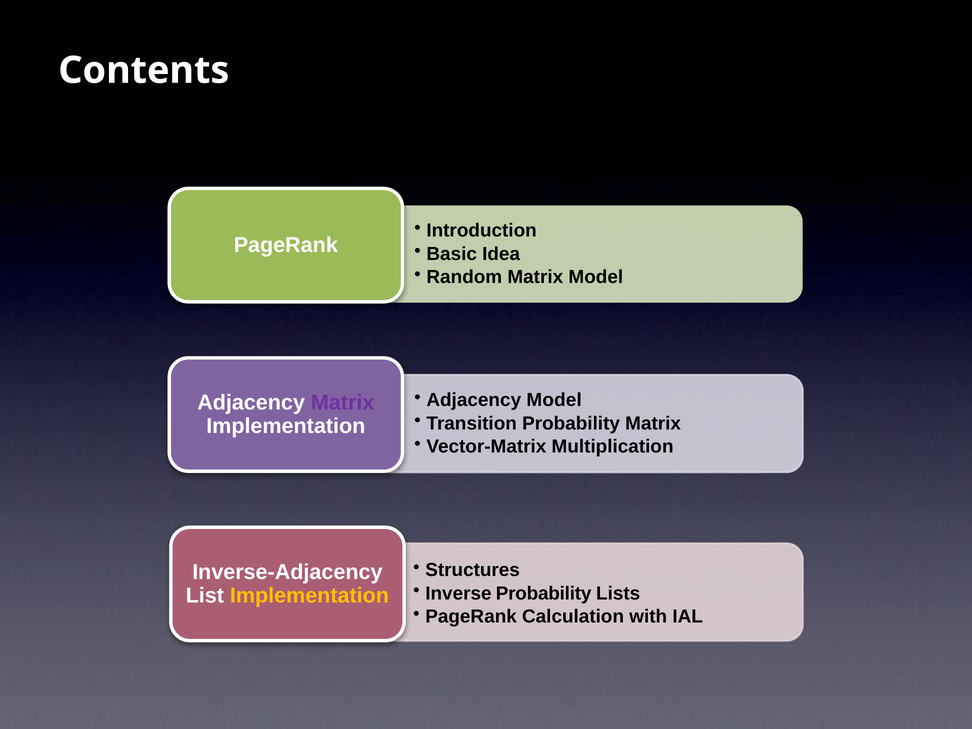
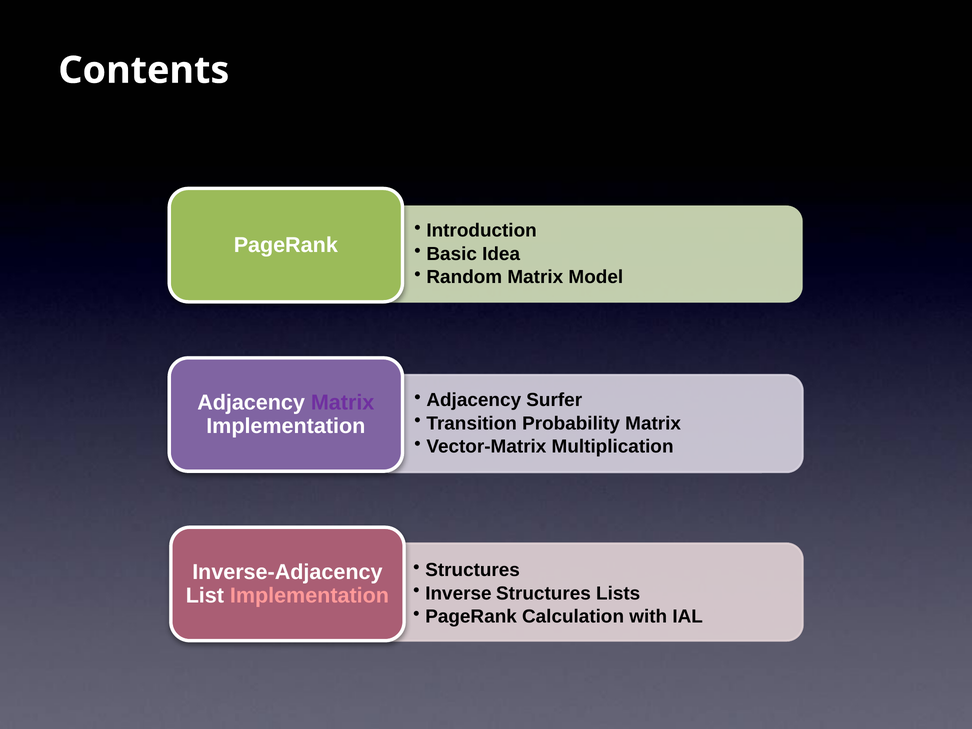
Adjacency Model: Model -> Surfer (554, 400)
Inverse Probability: Probability -> Structures (543, 593)
Implementation colour: yellow -> pink (309, 595)
